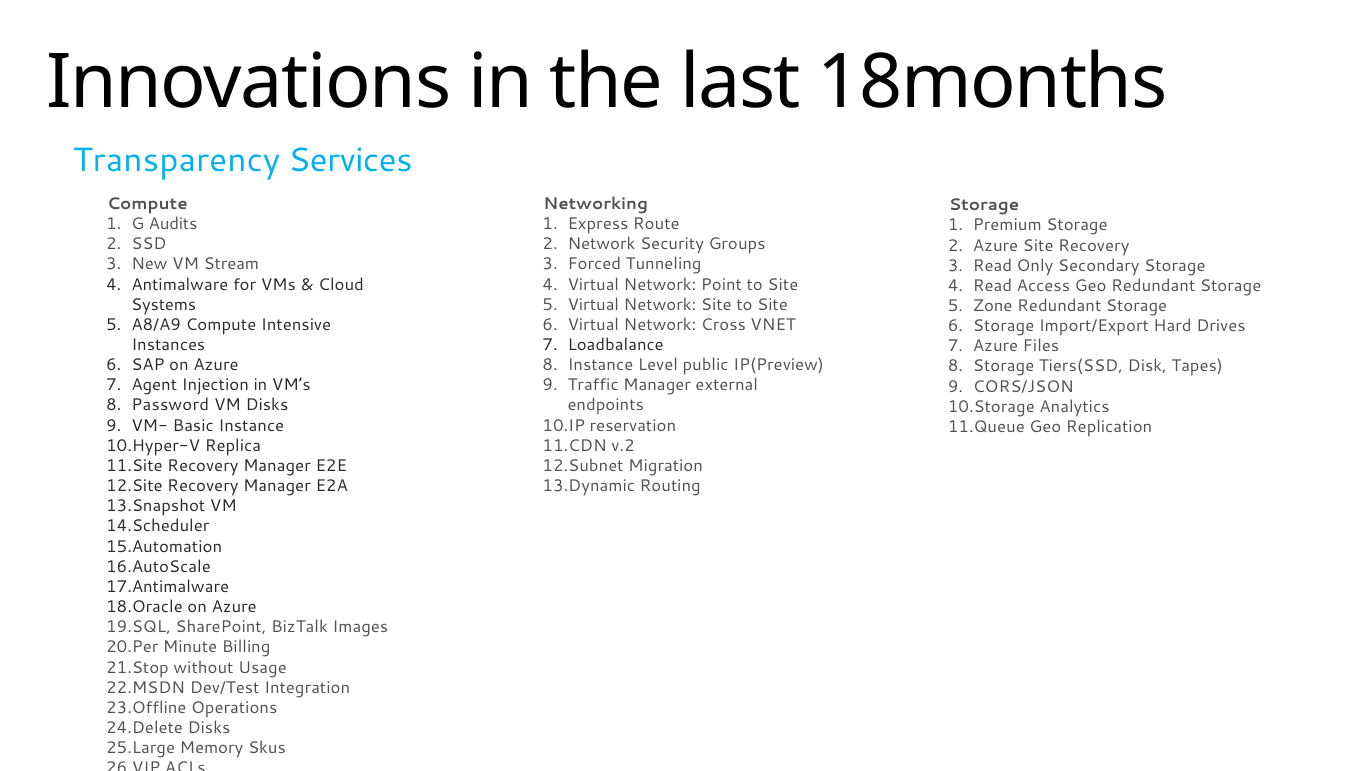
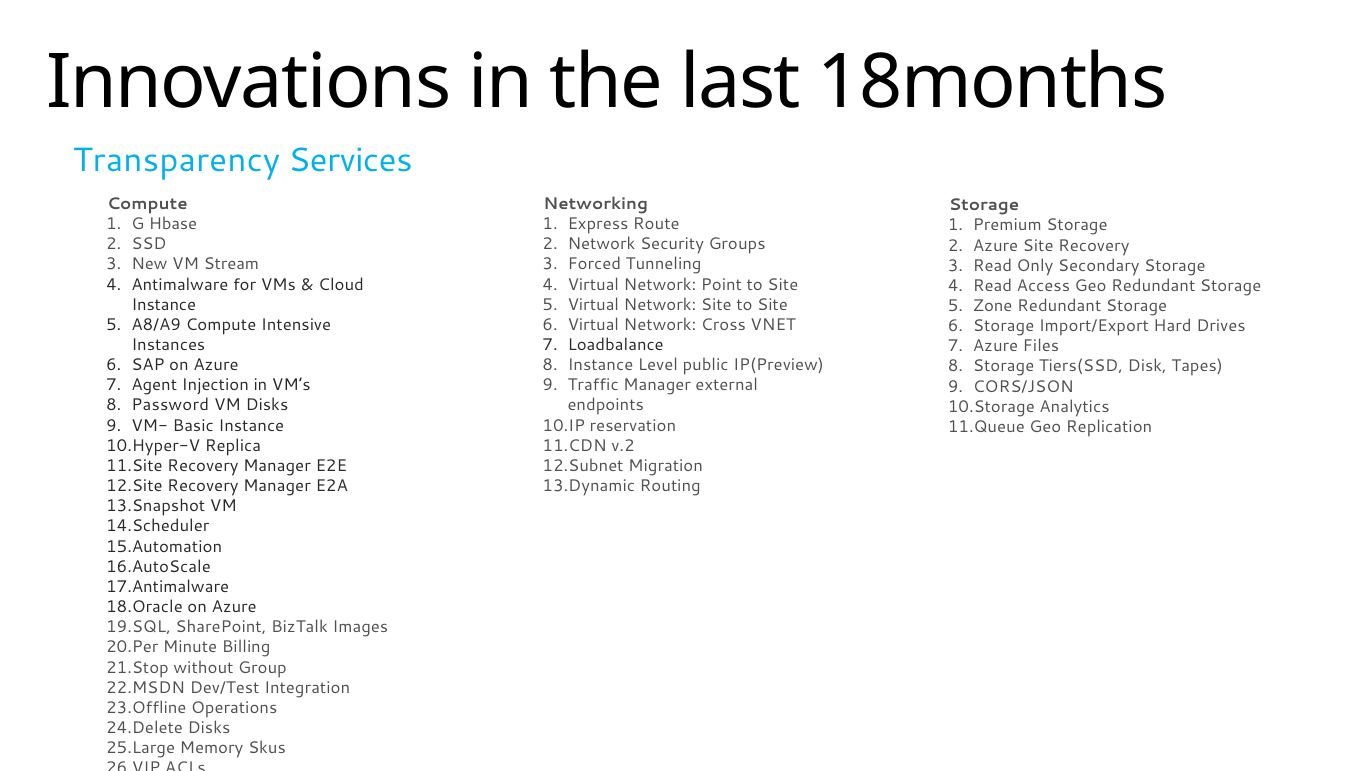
Audits: Audits -> Hbase (173, 224)
Systems: Systems -> Instance (164, 304)
Usage: Usage -> Group (262, 667)
